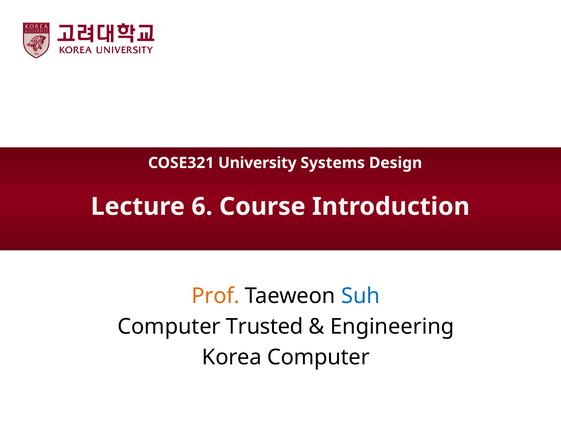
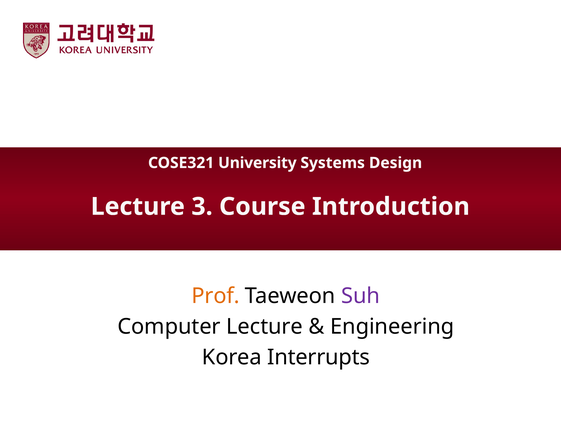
6: 6 -> 3 (202, 206)
Suh colour: blue -> purple (361, 296)
Computer Trusted: Trusted -> Lecture (265, 326)
Korea Computer: Computer -> Interrupts (319, 357)
